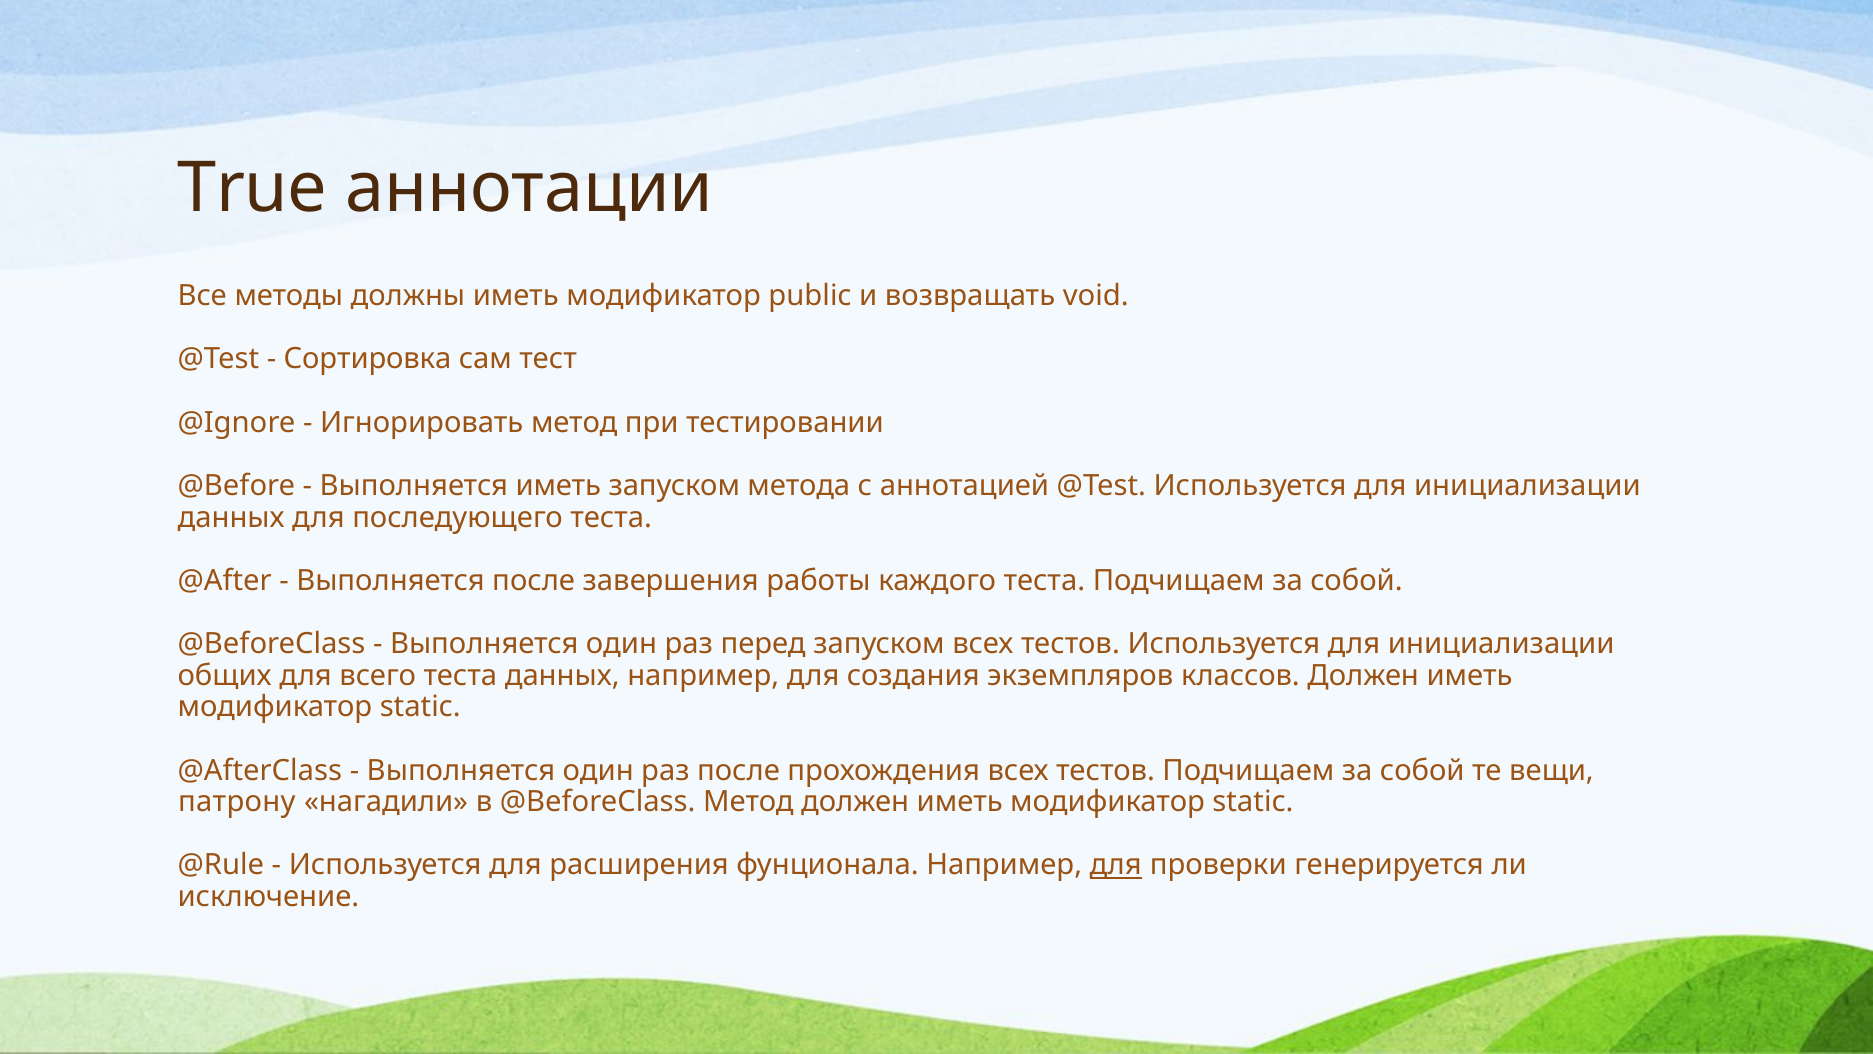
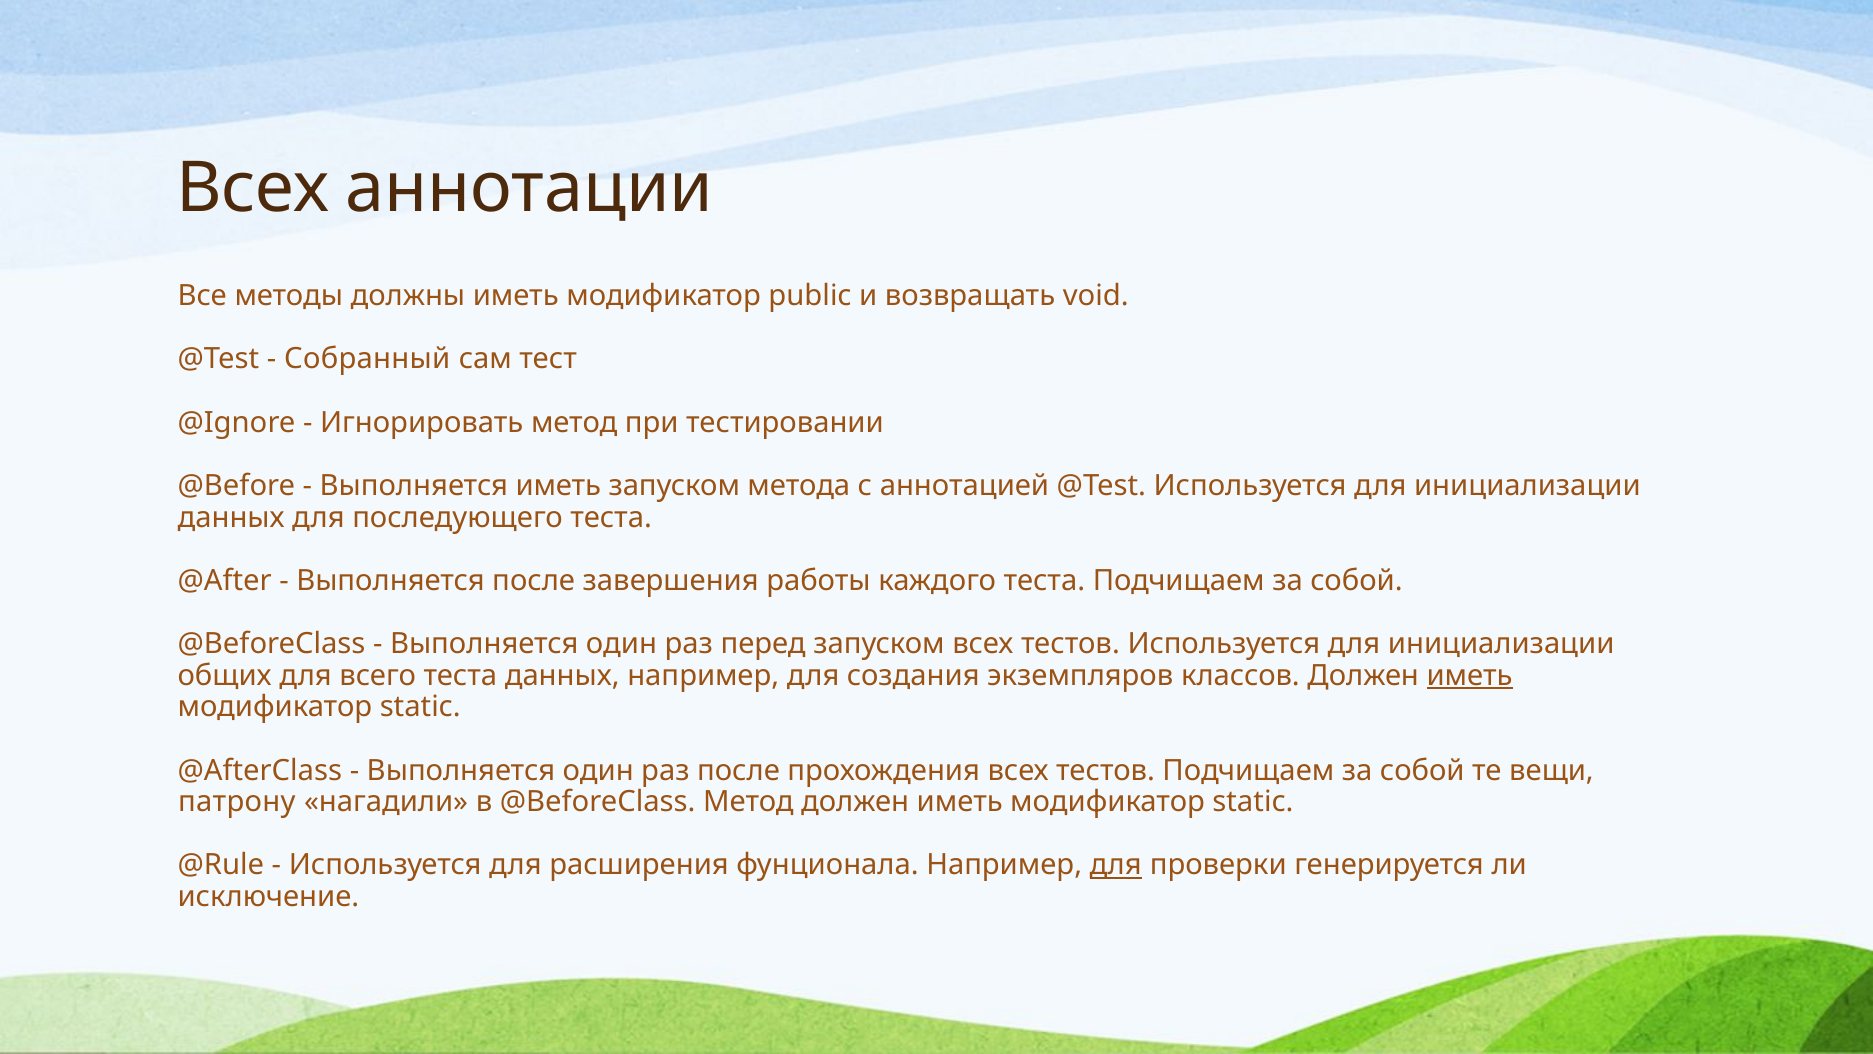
True: True -> Всех (253, 189)
Сортировка: Сортировка -> Собранный (367, 359)
иметь underline: none -> present (1470, 675)
